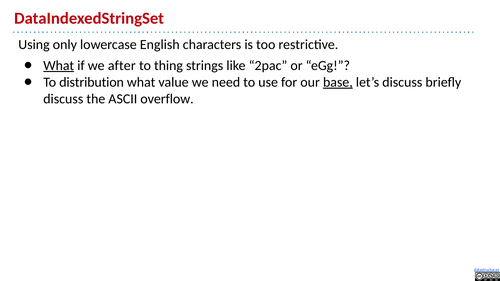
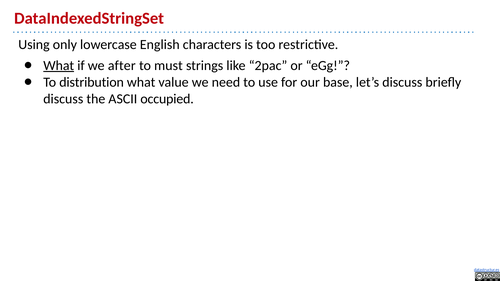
thing: thing -> must (168, 66)
base underline: present -> none (338, 82)
overflow: overflow -> occupied (167, 99)
